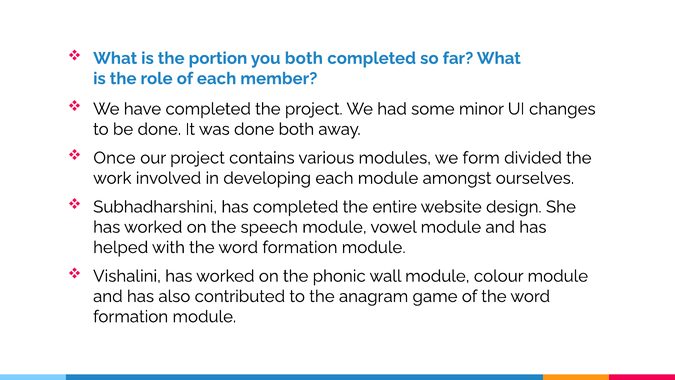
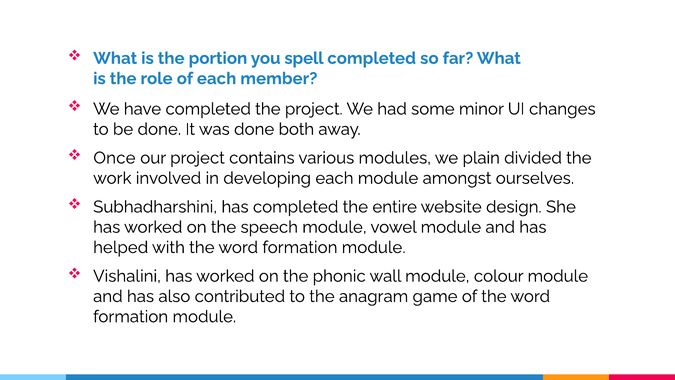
you both: both -> spell (304, 58)
form: form -> plain (481, 158)
